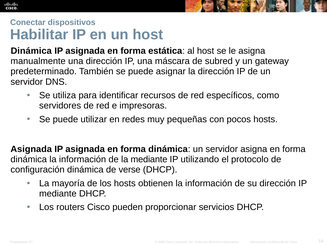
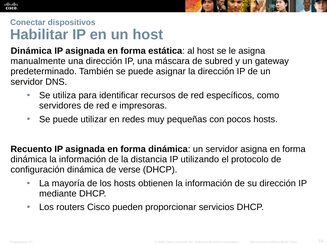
Asignada: Asignada -> Recuento (31, 149)
la mediante: mediante -> distancia (149, 160)
